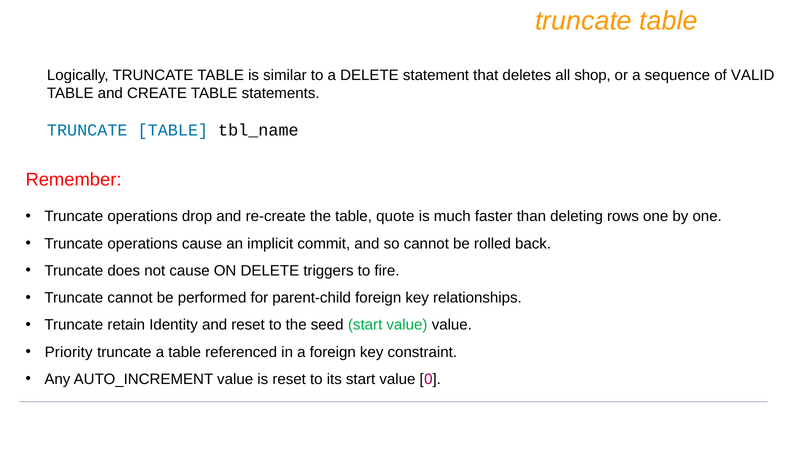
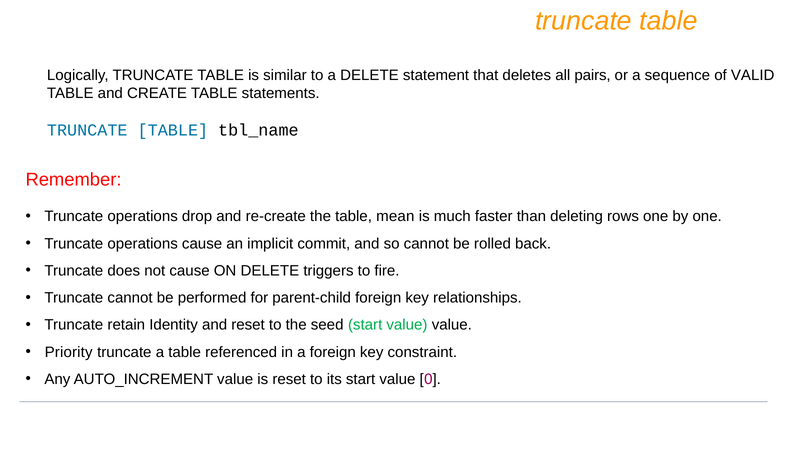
shop: shop -> pairs (593, 75)
quote: quote -> mean (395, 217)
